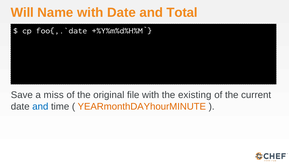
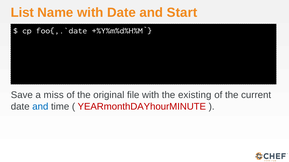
Will: Will -> List (22, 12)
Total: Total -> Start (182, 12)
YEARmonthDAYhourMINUTE colour: orange -> red (142, 107)
